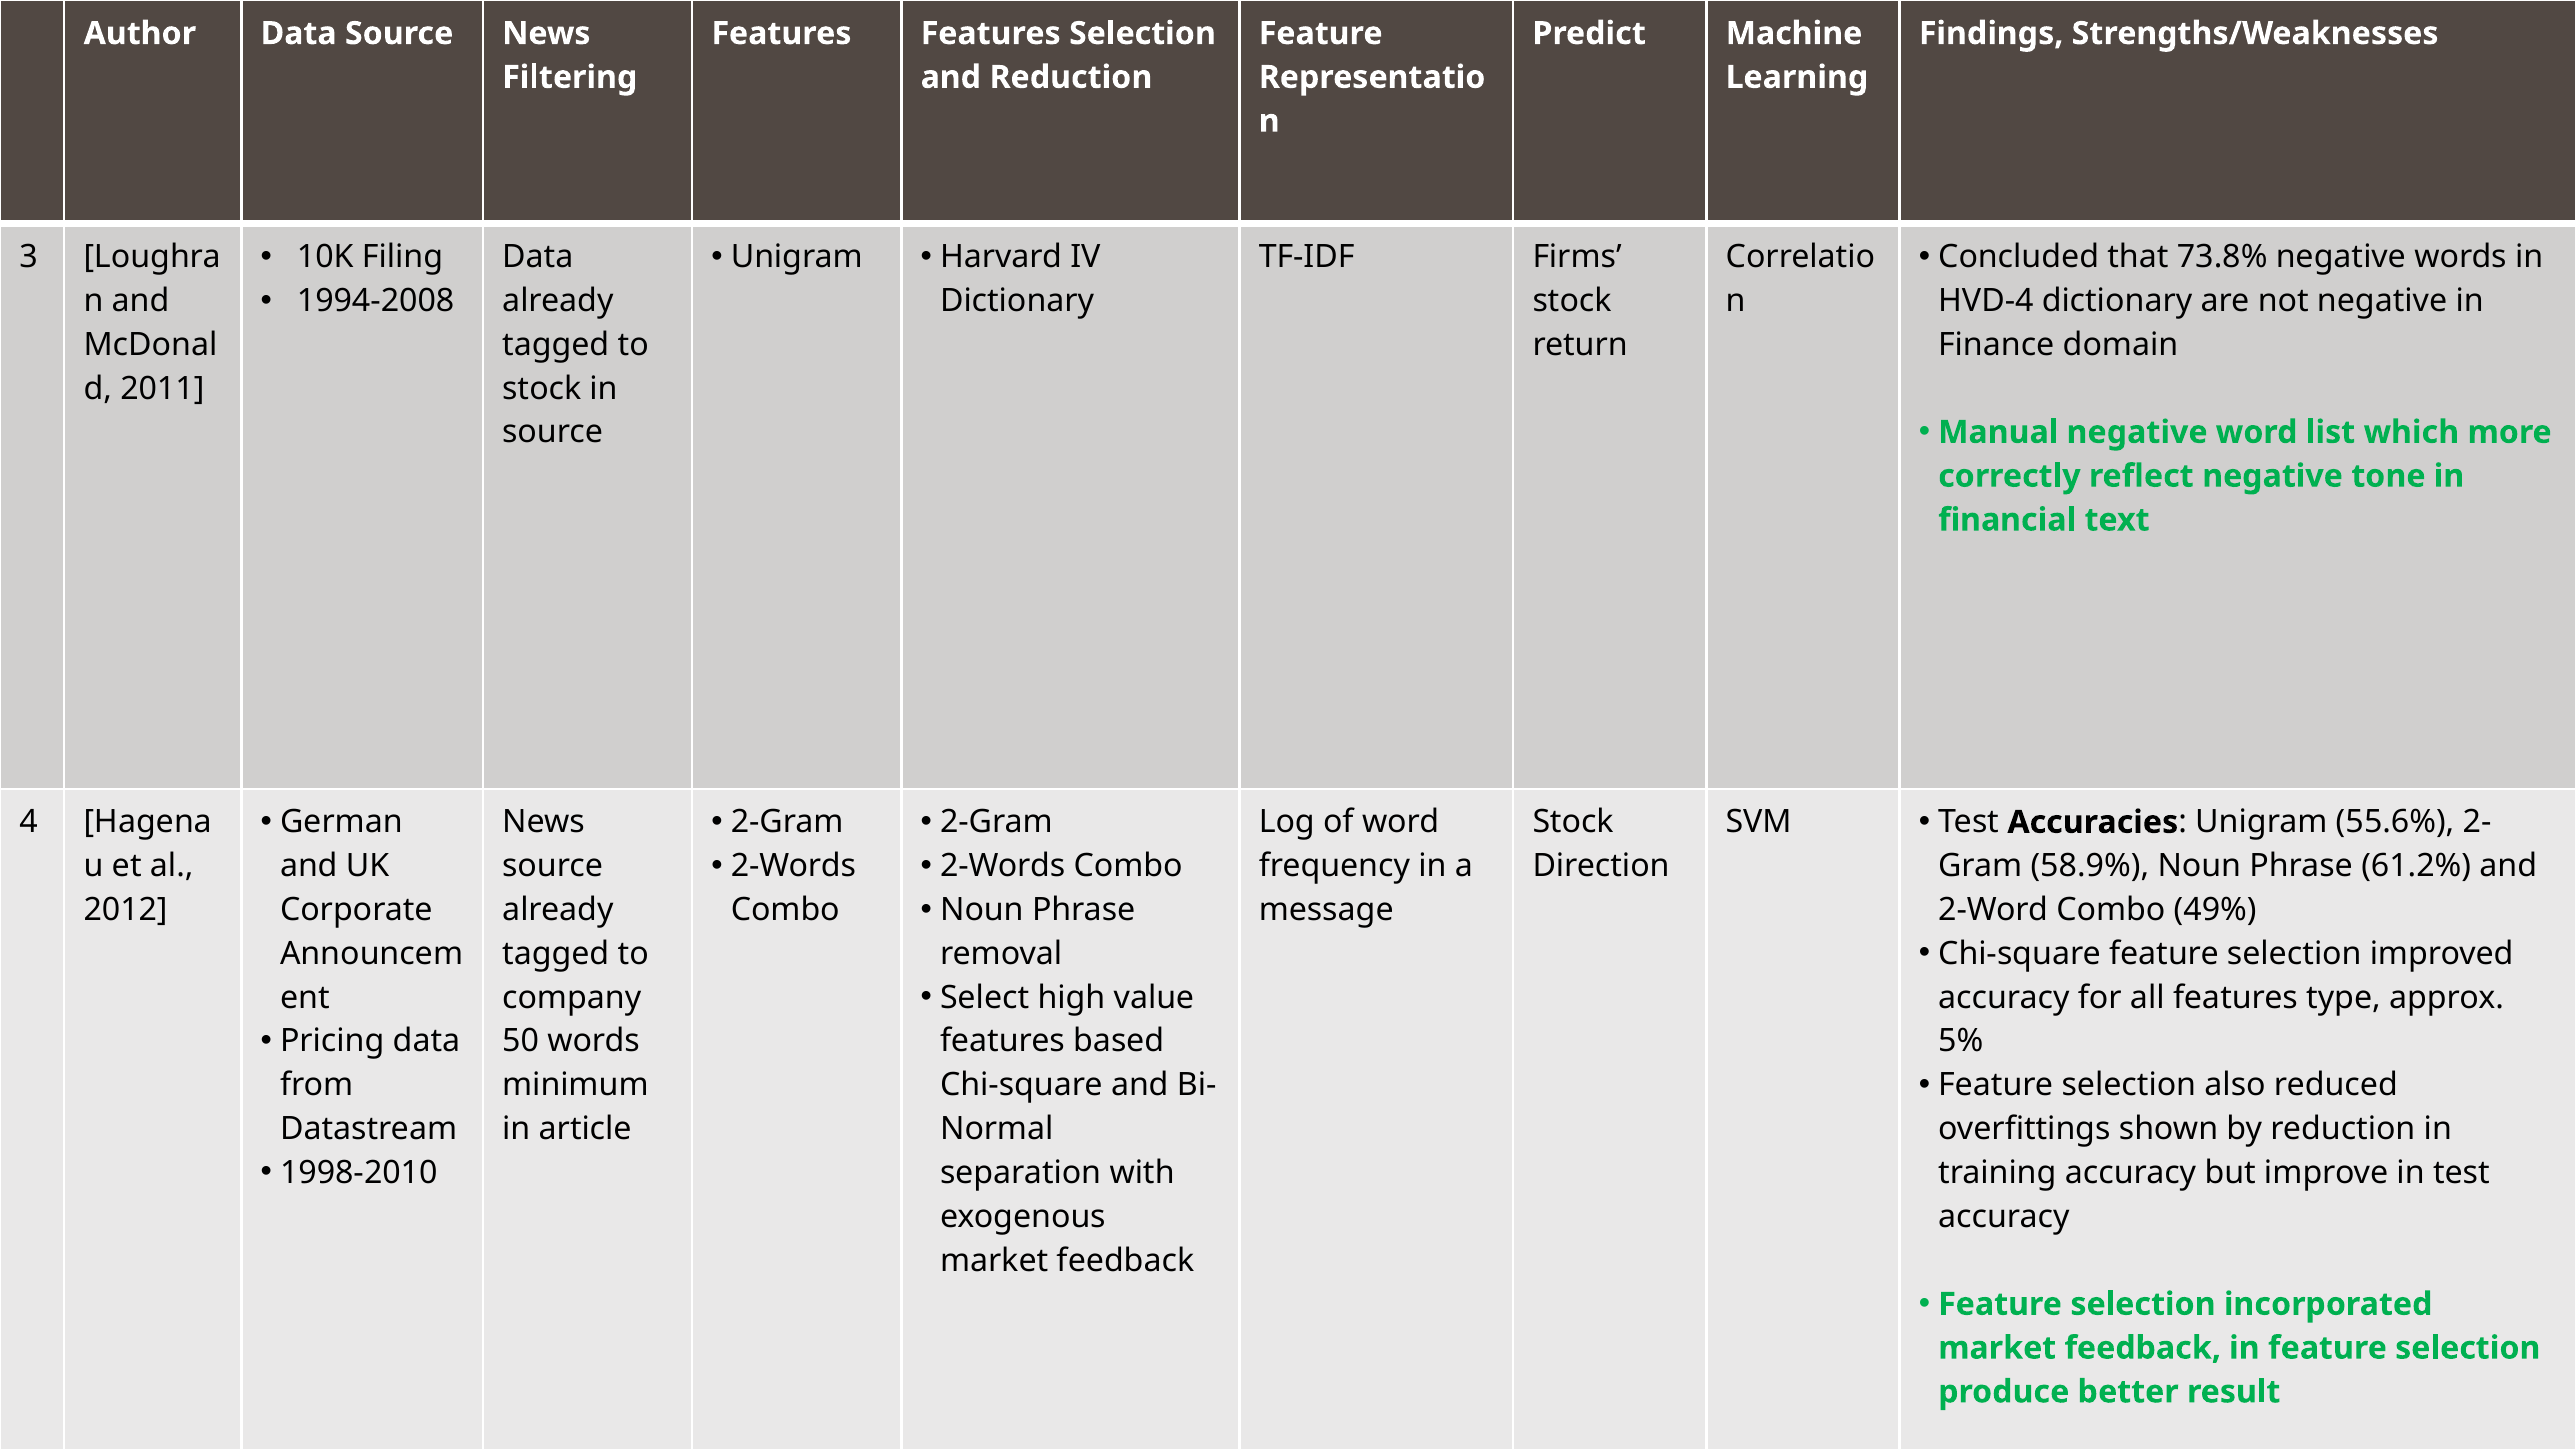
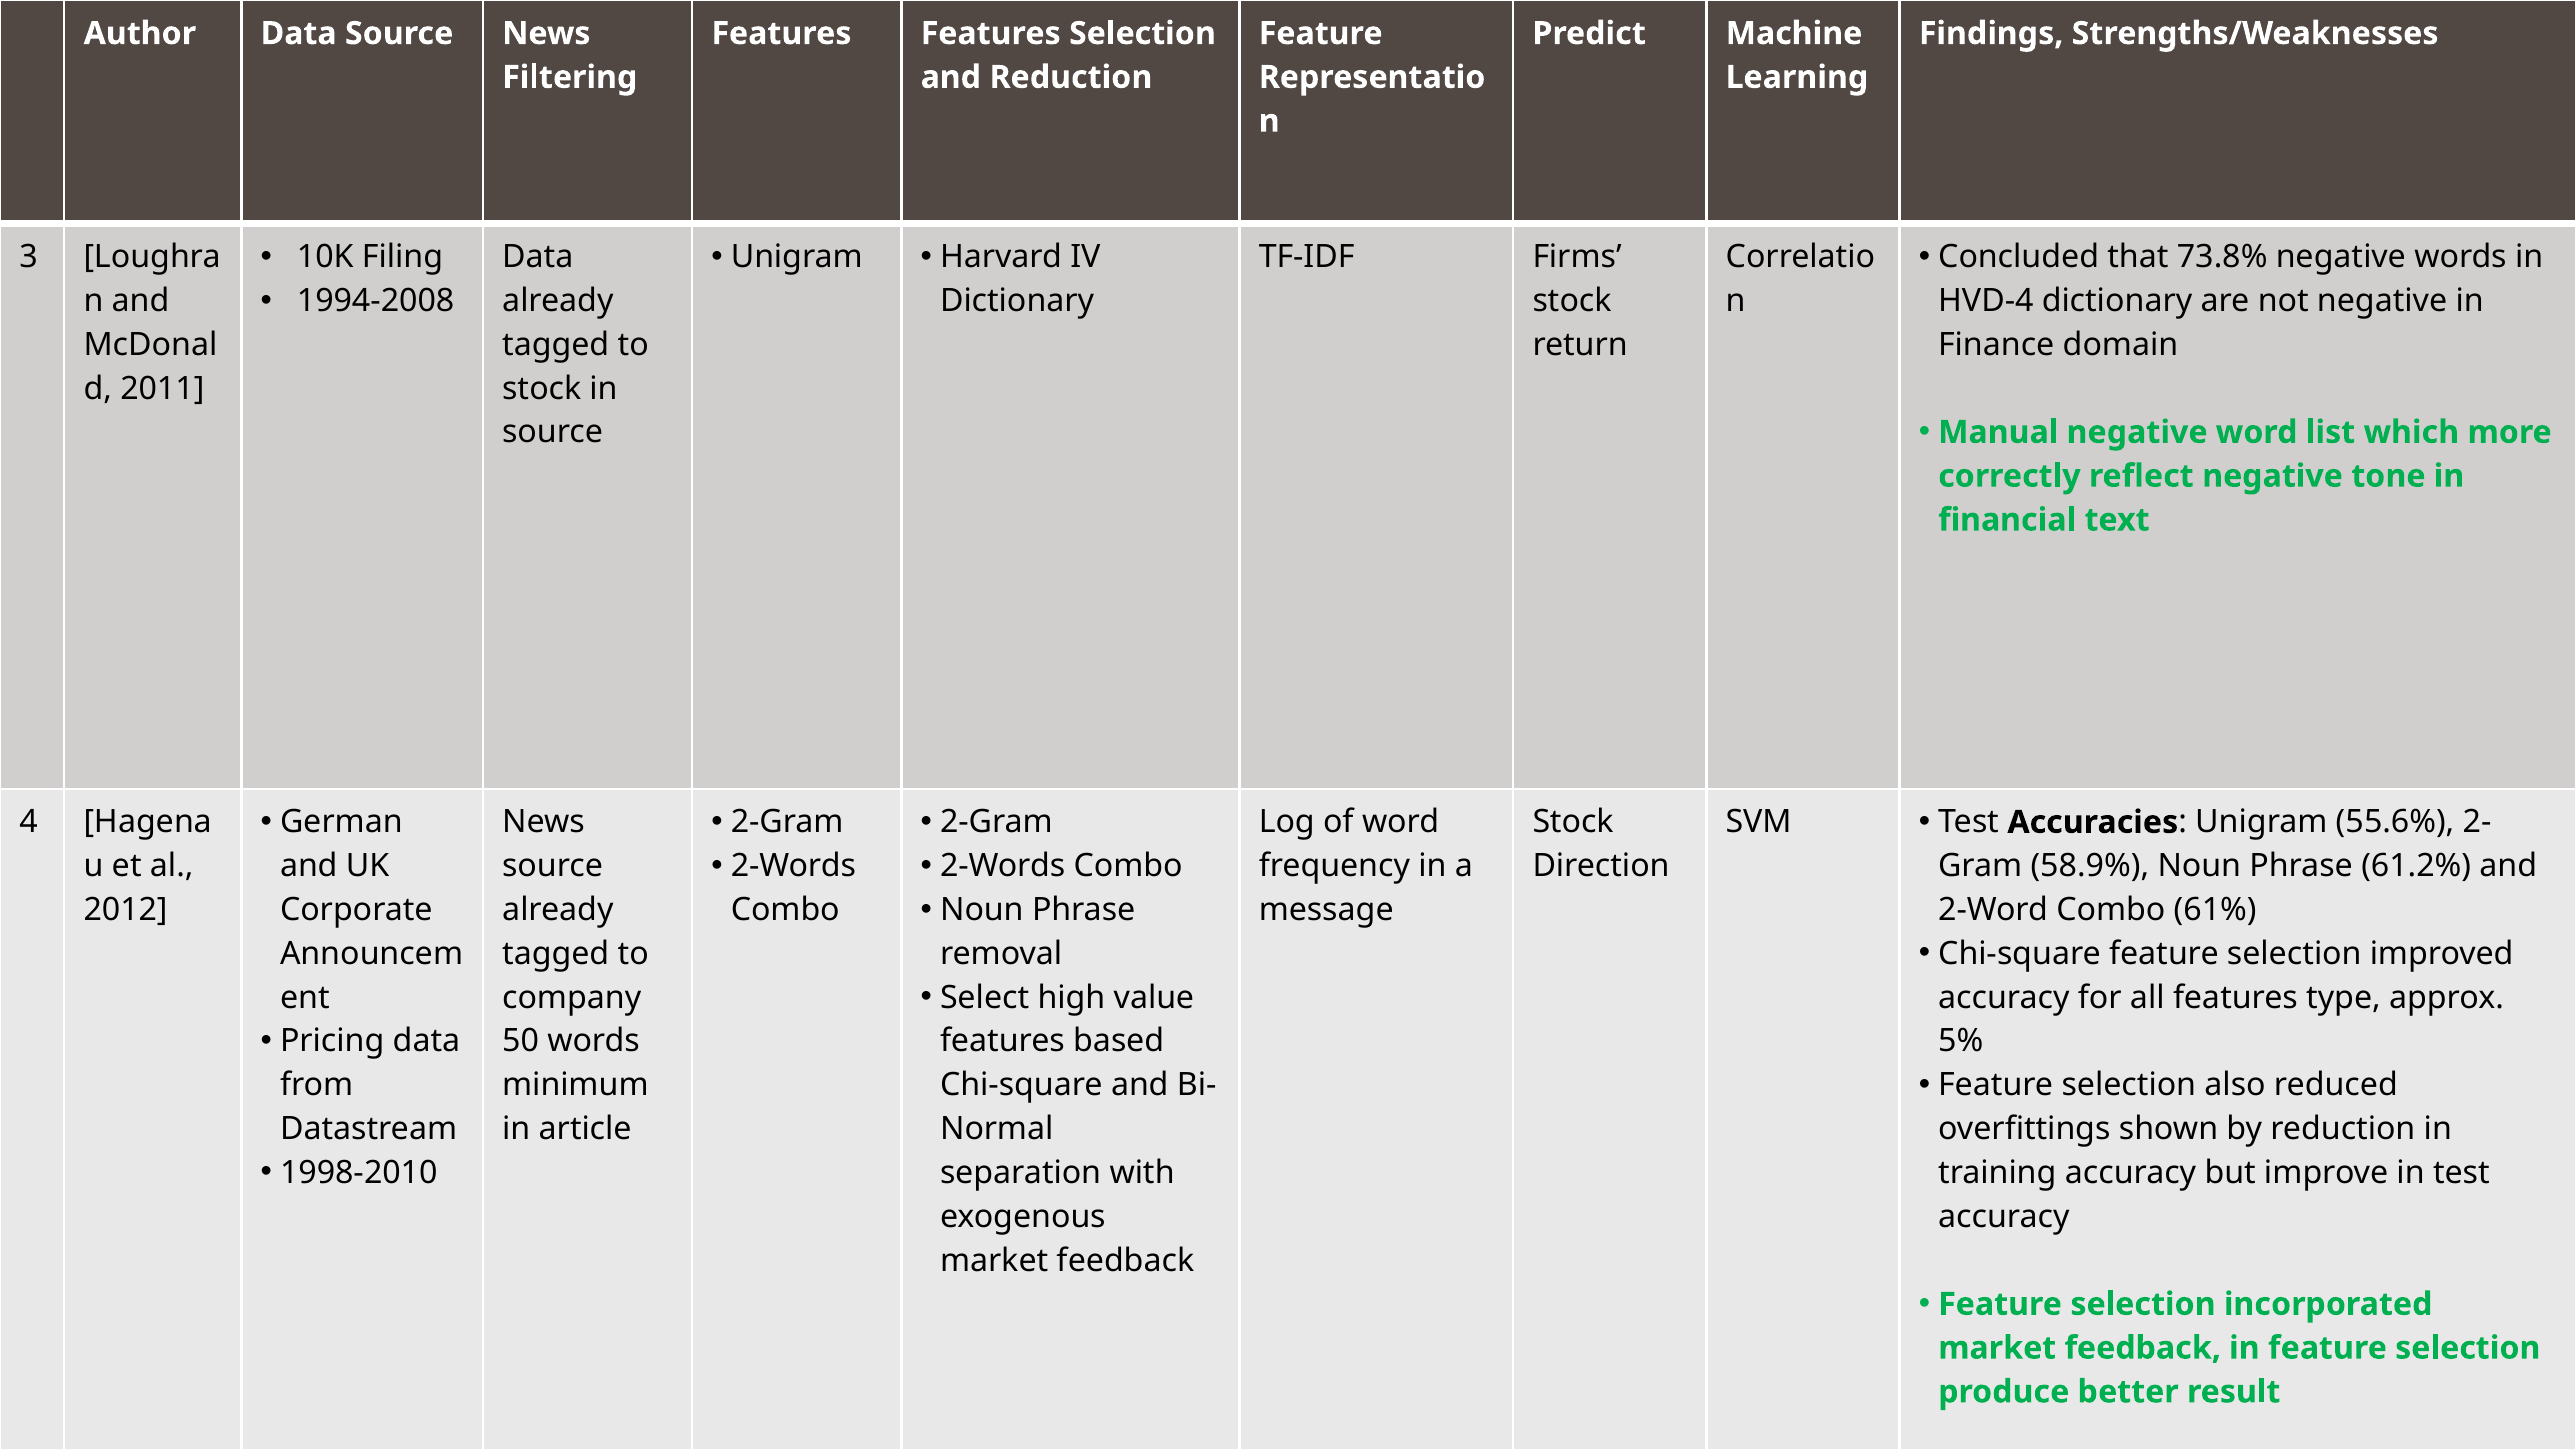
49%: 49% -> 61% (2215, 910)
